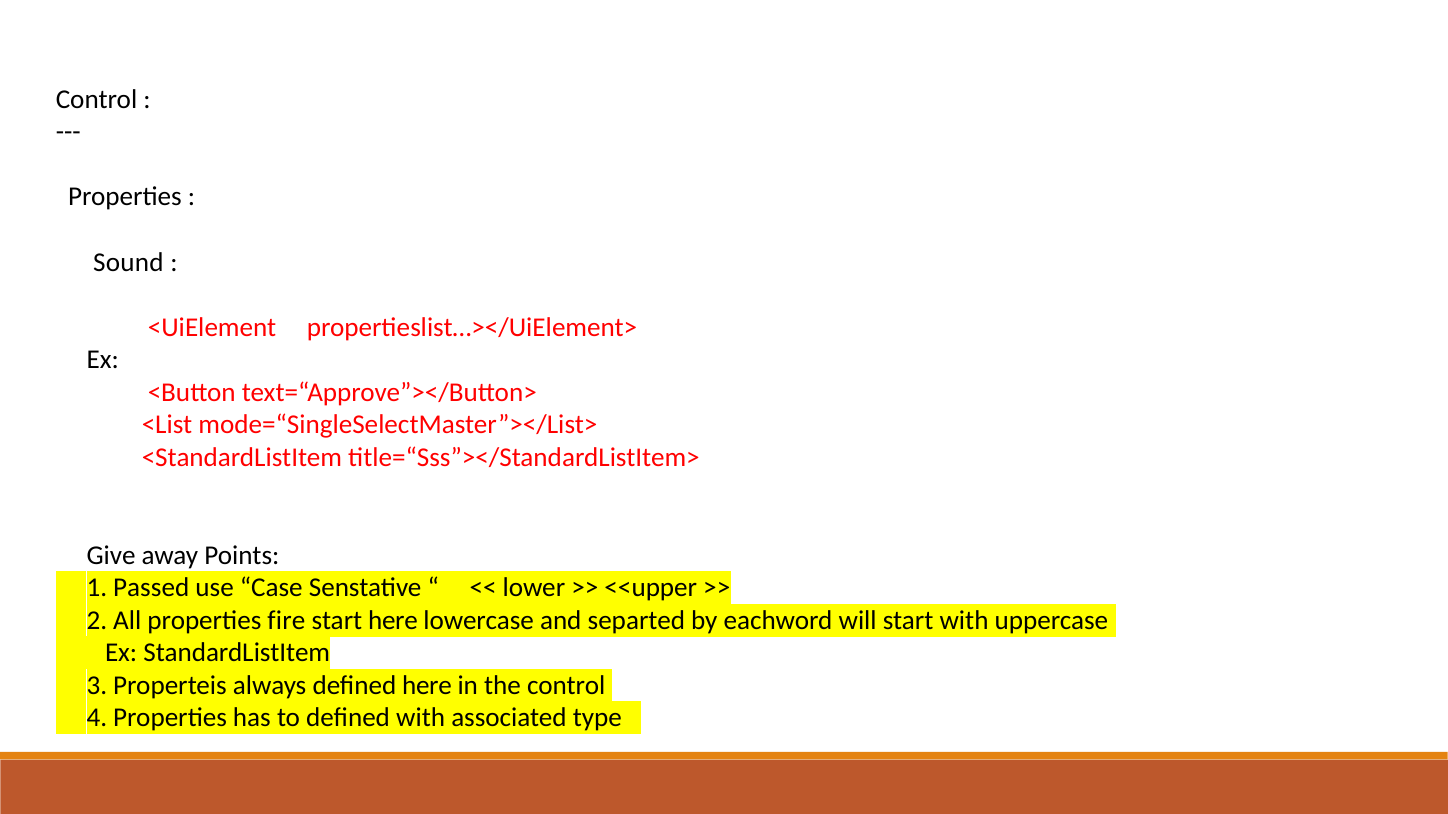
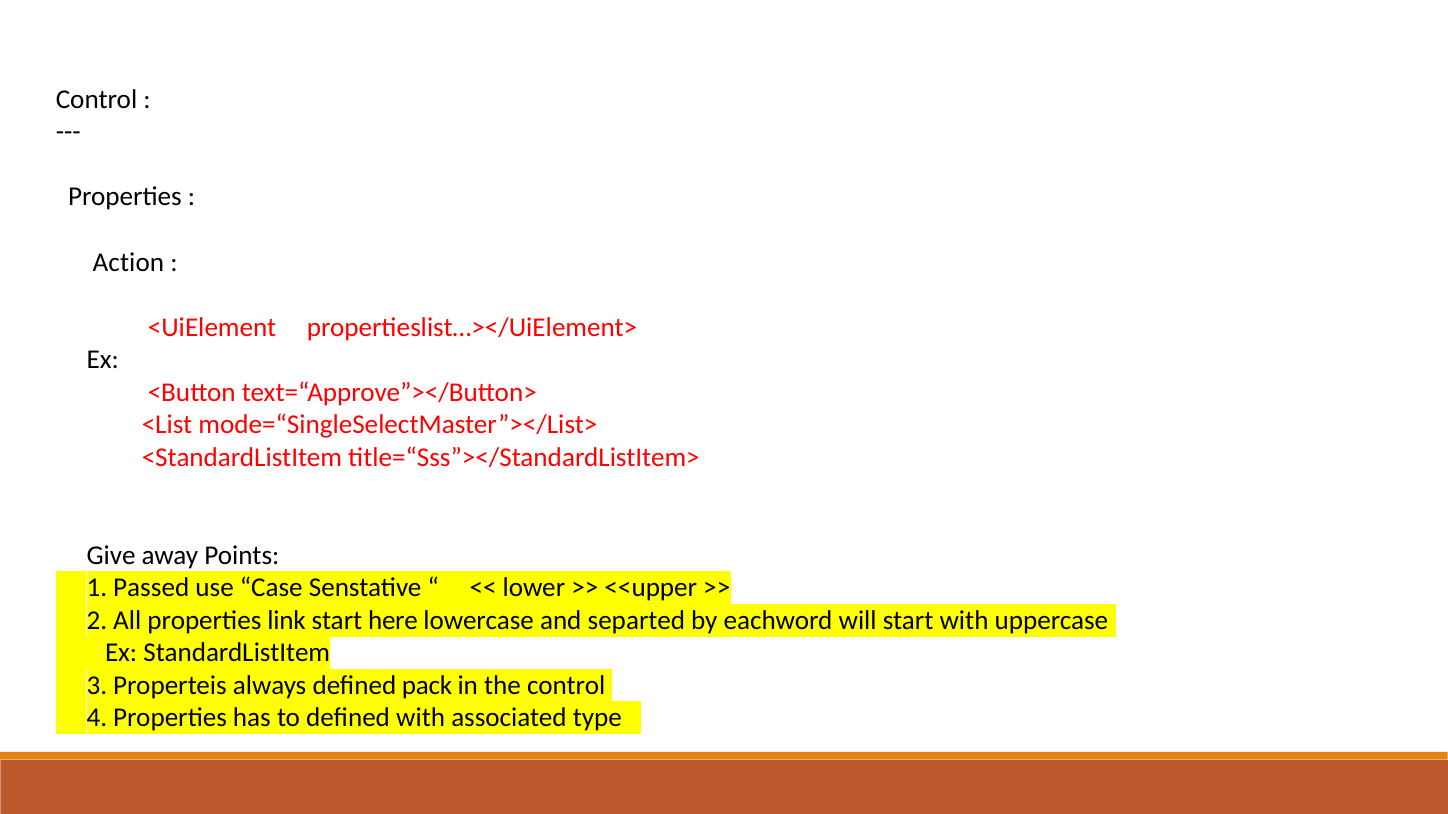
Sound: Sound -> Action (128, 262)
fire: fire -> link (287, 621)
defined here: here -> pack (427, 686)
